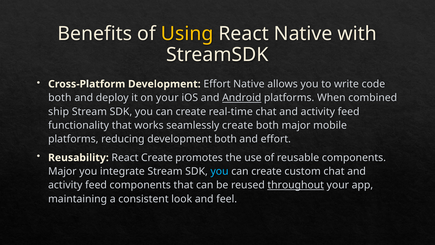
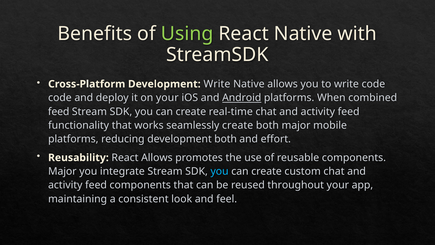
Using colour: yellow -> light green (187, 34)
Development Effort: Effort -> Write (217, 84)
both: both -> code (60, 98)
ship: ship -> feed (59, 111)
React Create: Create -> Allows (157, 157)
throughout underline: present -> none (296, 185)
